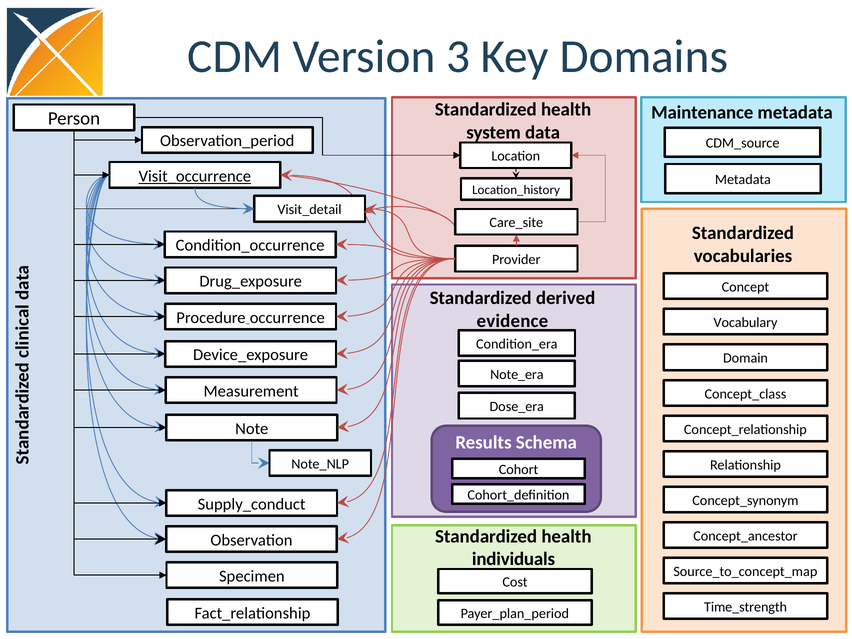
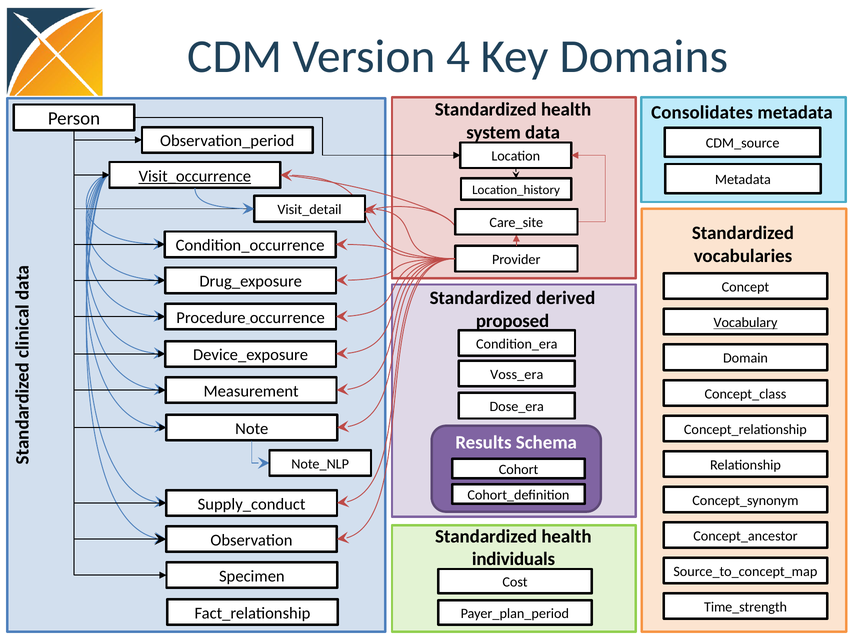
3: 3 -> 4 (458, 57)
Maintenance: Maintenance -> Consolidates (702, 112)
evidence: evidence -> proposed (513, 321)
Vocabulary underline: none -> present (745, 323)
Note_era: Note_era -> Voss_era (517, 375)
